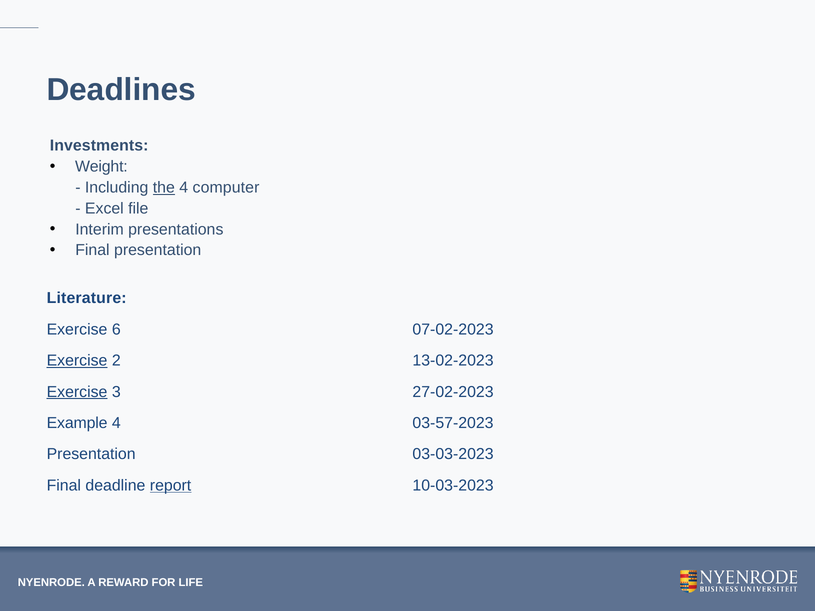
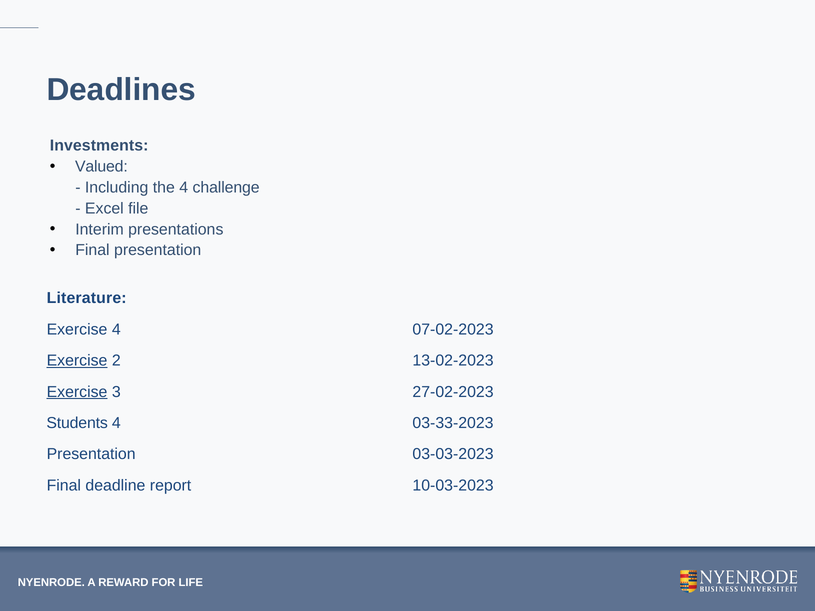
Weight: Weight -> Valued (101, 167)
the underline: present -> none (164, 188)
computer: computer -> challenge (226, 188)
Exercise 6: 6 -> 4 (116, 330)
Example: Example -> Students (77, 423)
03-57-2023: 03-57-2023 -> 03-33-2023 (453, 423)
report underline: present -> none (171, 486)
